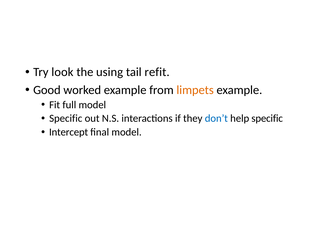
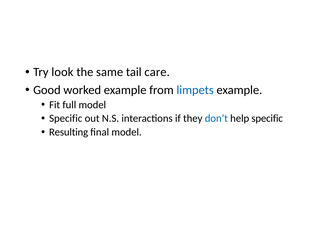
using: using -> same (110, 72)
refit: refit -> care (157, 72)
limpets colour: orange -> blue (195, 90)
Intercept: Intercept -> Resulting (69, 132)
